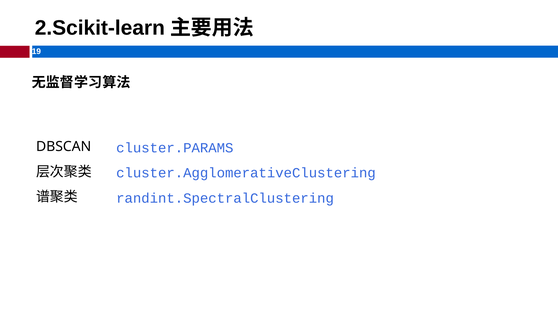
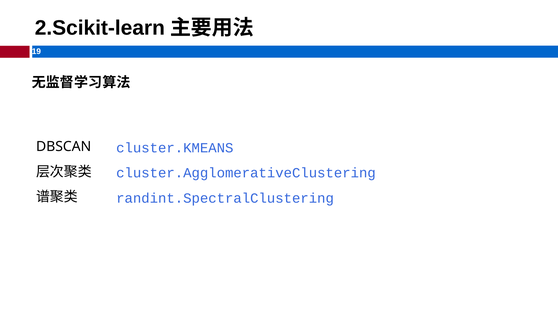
cluster.PARAMS: cluster.PARAMS -> cluster.KMEANS (175, 148)
